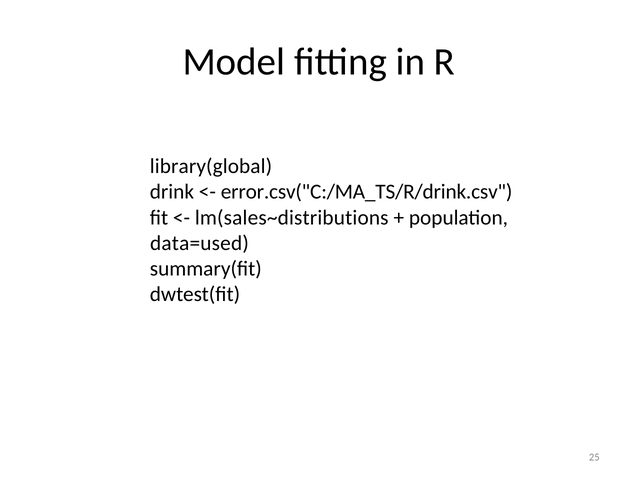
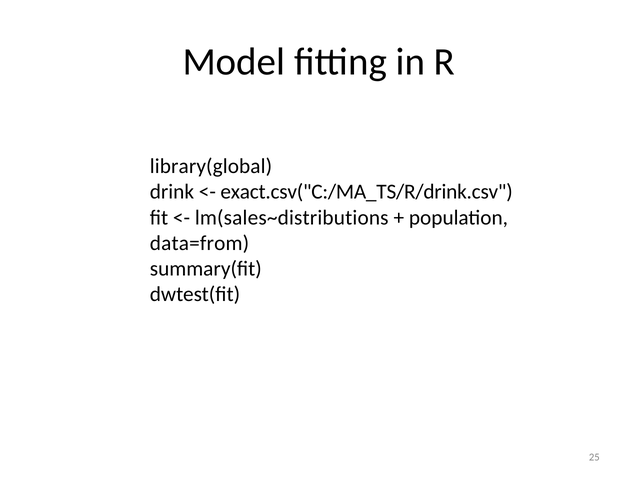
error.csv("C:/MA_TS/R/drink.csv: error.csv("C:/MA_TS/R/drink.csv -> exact.csv("C:/MA_TS/R/drink.csv (367, 192)
data=used: data=used -> data=from (199, 243)
